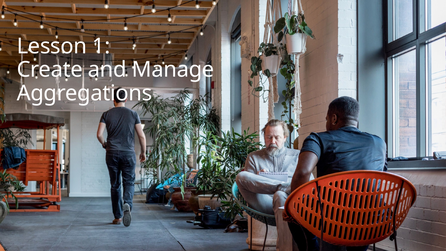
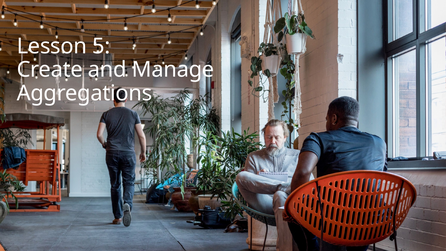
1: 1 -> 5 (101, 46)
